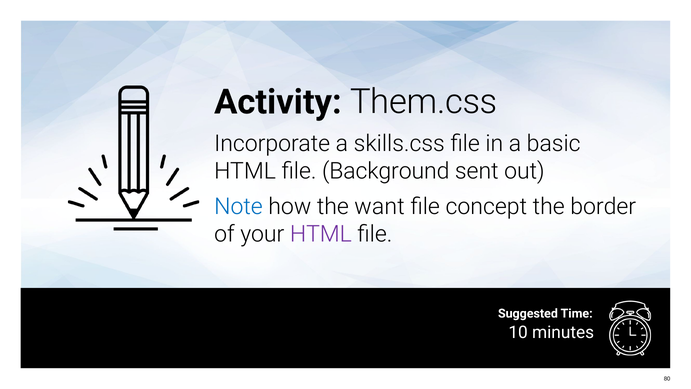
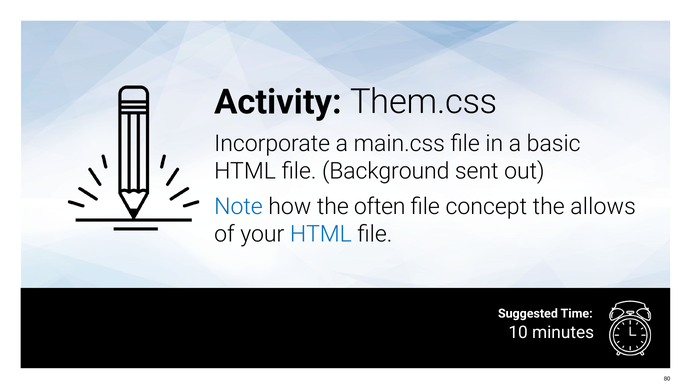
skills.css: skills.css -> main.css (399, 143)
want: want -> often (380, 206)
border: border -> allows (603, 206)
HTML colour: purple -> blue (321, 234)
